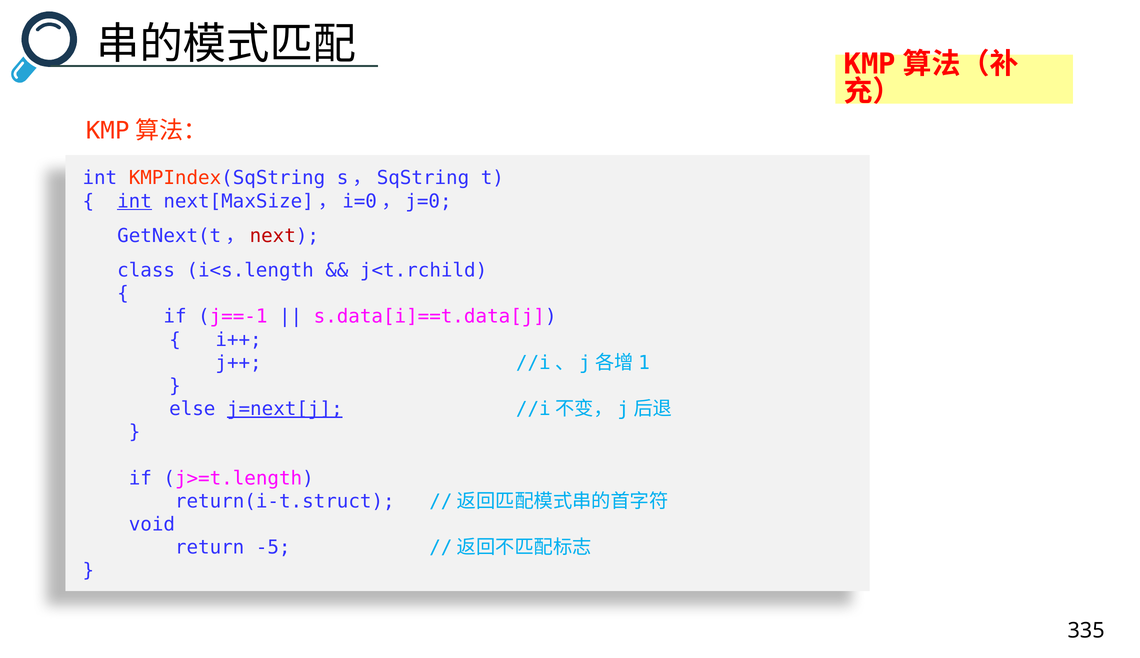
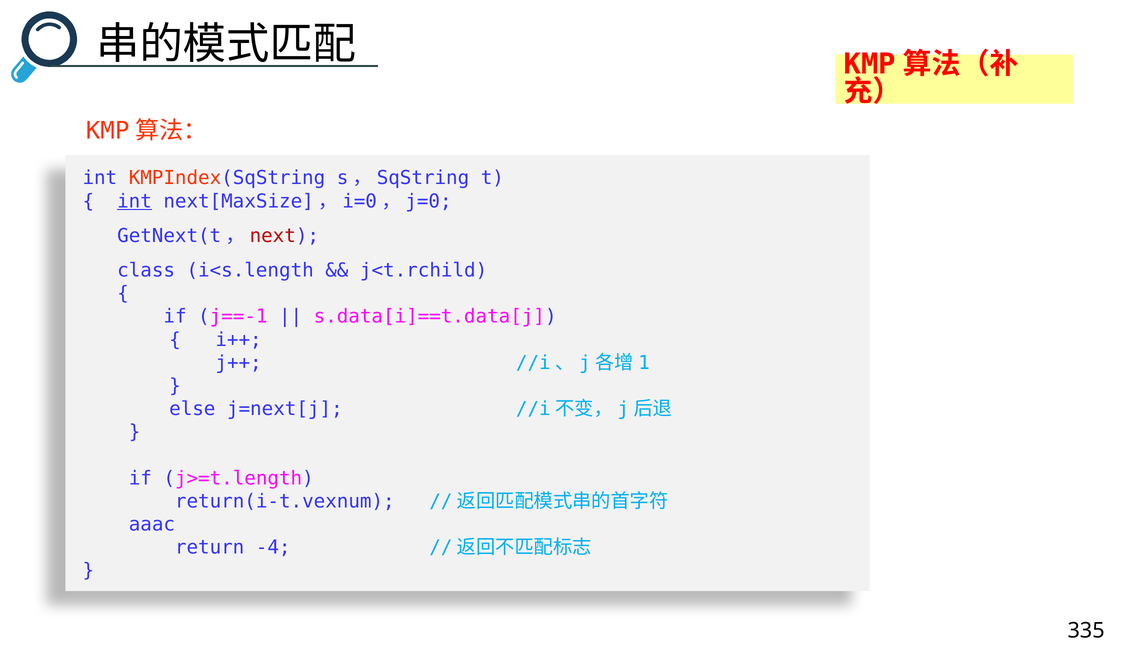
j=next[j underline: present -> none (285, 409)
return(i-t.struct: return(i-t.struct -> return(i-t.vexnum (285, 502)
void: void -> aaac (152, 525)
-5: -5 -> -4 (273, 548)
